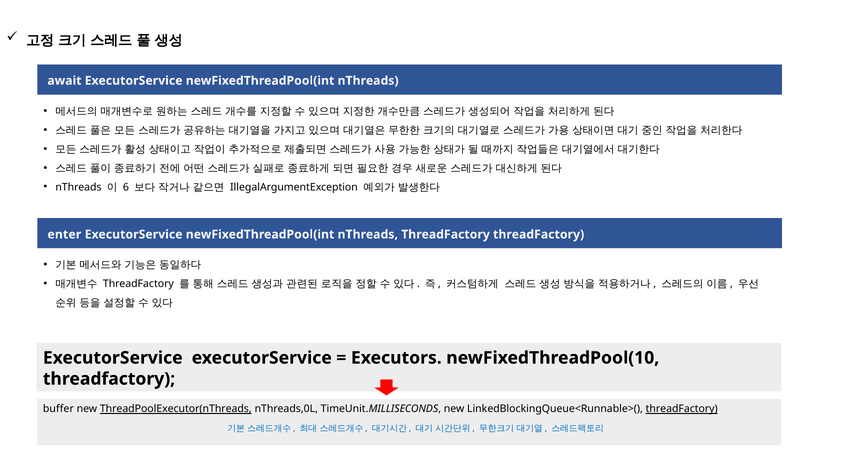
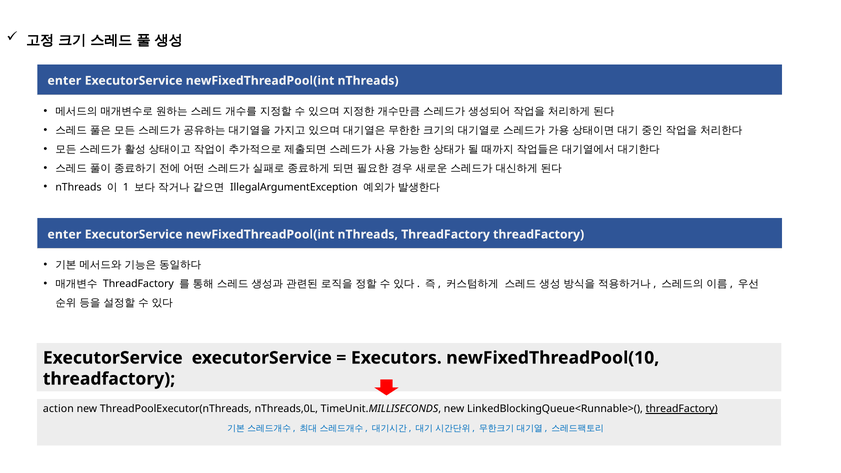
await: await -> enter (64, 81)
6: 6 -> 1 (126, 187)
buffer: buffer -> action (58, 409)
ThreadPoolExecutor(nThreads underline: present -> none (176, 409)
